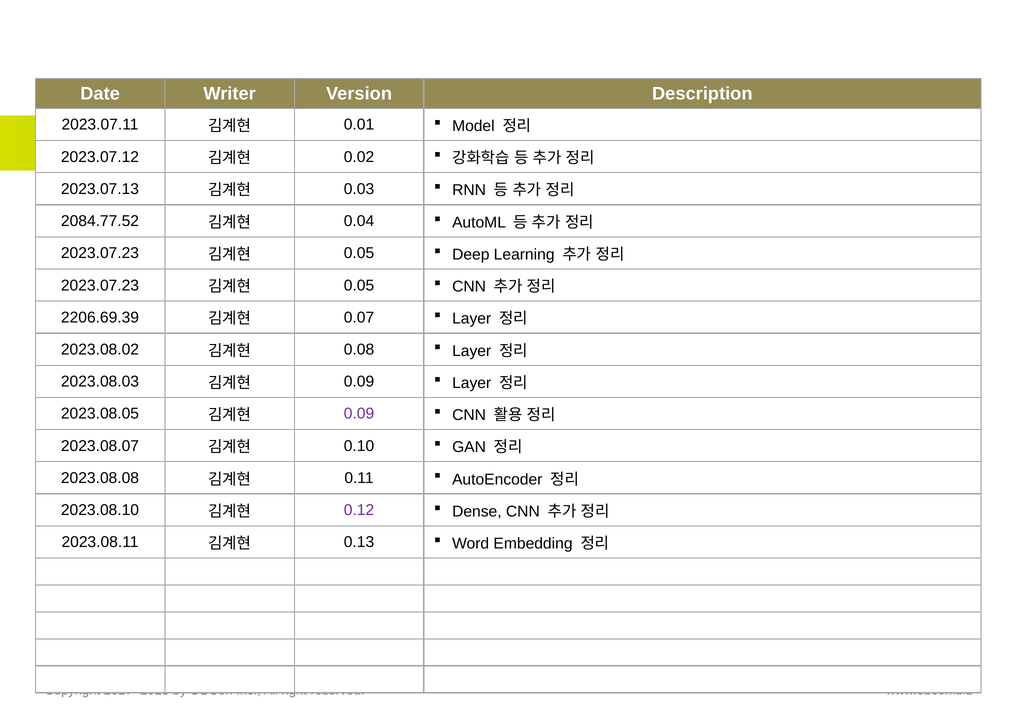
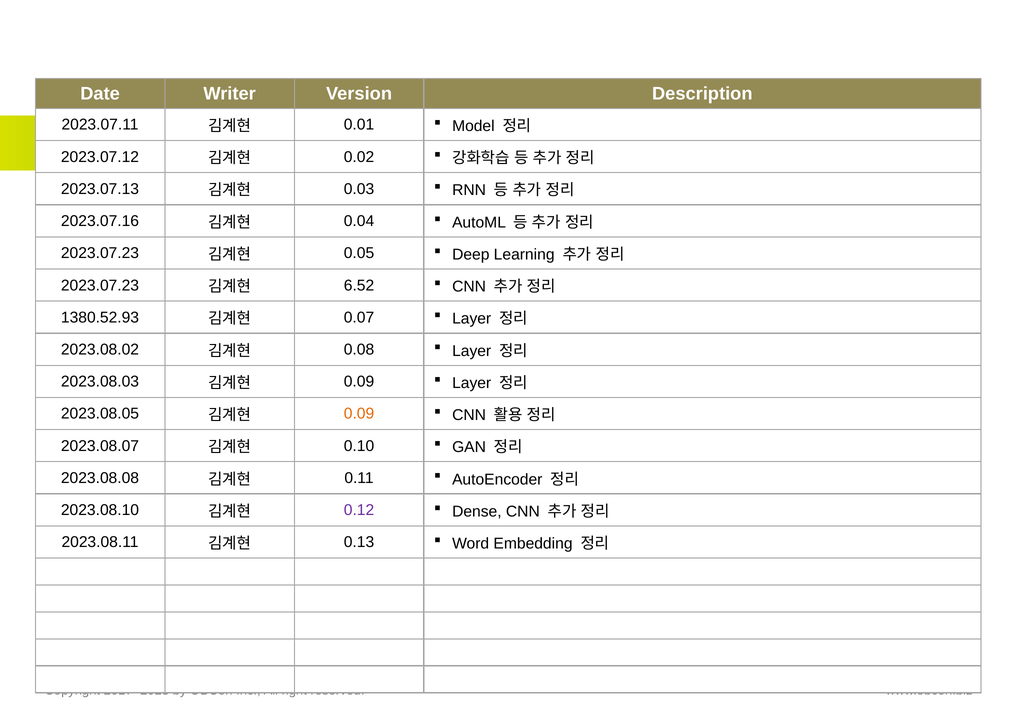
2084.77.52: 2084.77.52 -> 2023.07.16 (100, 221)
0.05: 0.05 -> 6.52 (359, 285)
2206.69.39: 2206.69.39 -> 1380.52.93 (100, 317)
0.09 colour: purple -> orange (359, 414)
